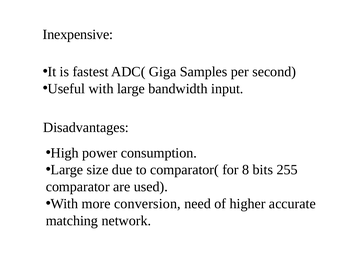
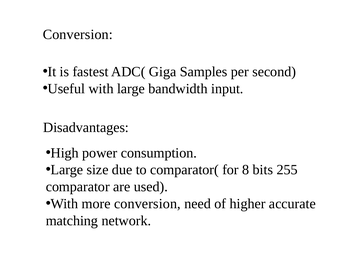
Inexpensive: Inexpensive -> Conversion (78, 34)
